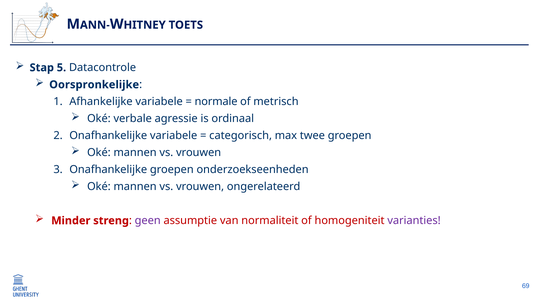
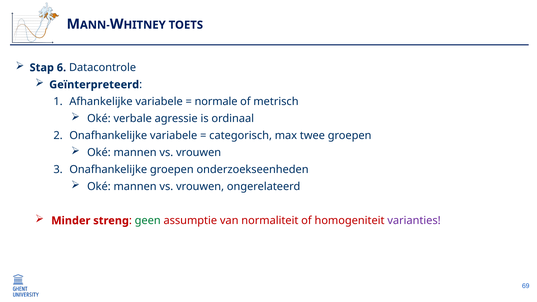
5: 5 -> 6 (61, 68)
Oorspronkelijke: Oorspronkelijke -> Geïnterpreteerd (94, 85)
geen colour: purple -> green (148, 221)
